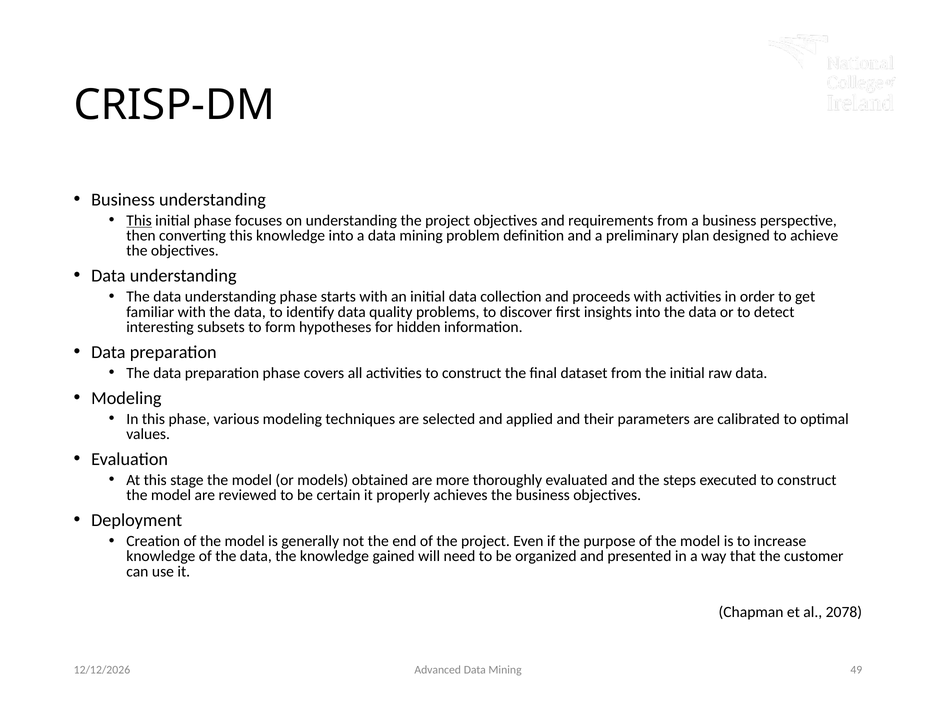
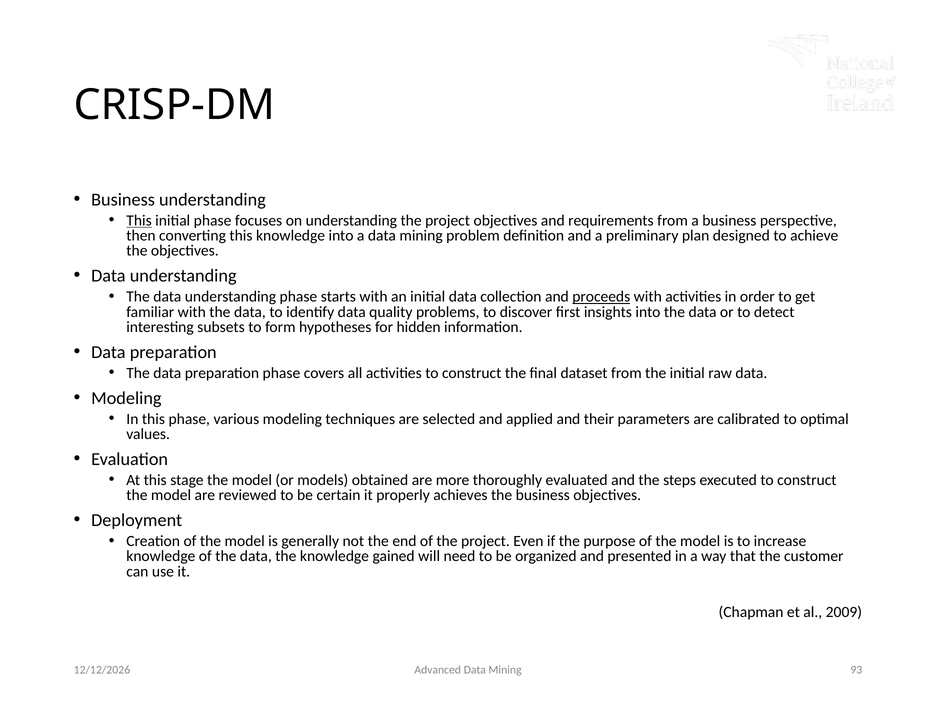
proceeds underline: none -> present (601, 297)
2078: 2078 -> 2009 (844, 612)
49: 49 -> 93 (856, 670)
